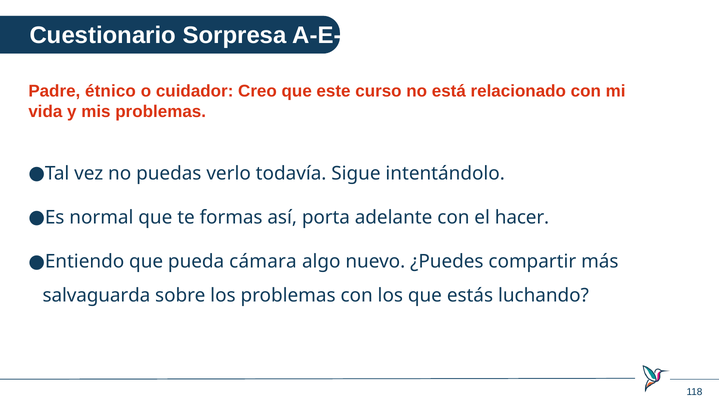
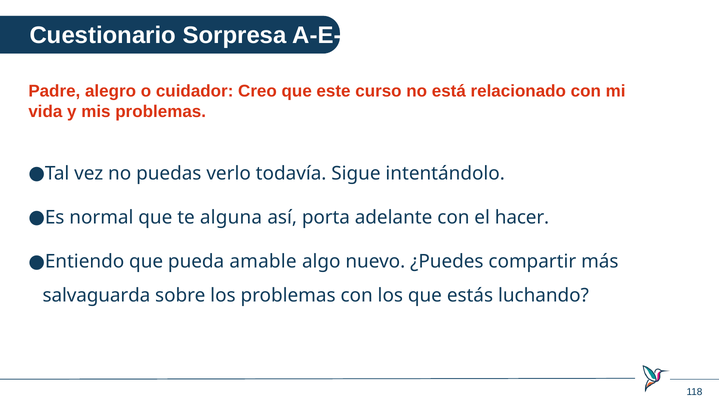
étnico: étnico -> alegro (111, 91)
formas: formas -> alguna (231, 218)
cámara: cámara -> amable (263, 262)
